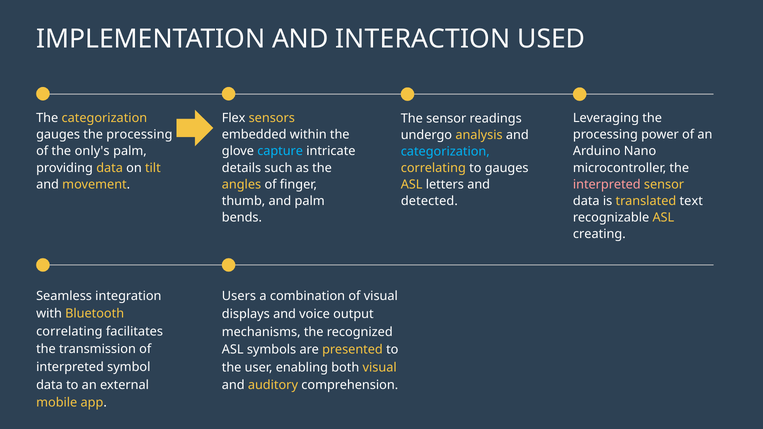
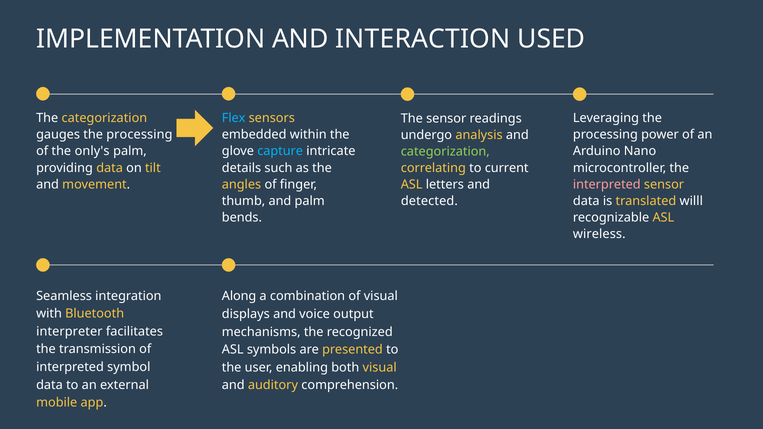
Flex colour: white -> light blue (234, 118)
categorization colour: light blue -> light green (445, 152)
to gauges: gauges -> current (507, 168)
text: text -> willl (691, 201)
creating: creating -> wireless (599, 234)
Users: Users -> Along (239, 296)
correlating: correlating -> interpreter (69, 332)
